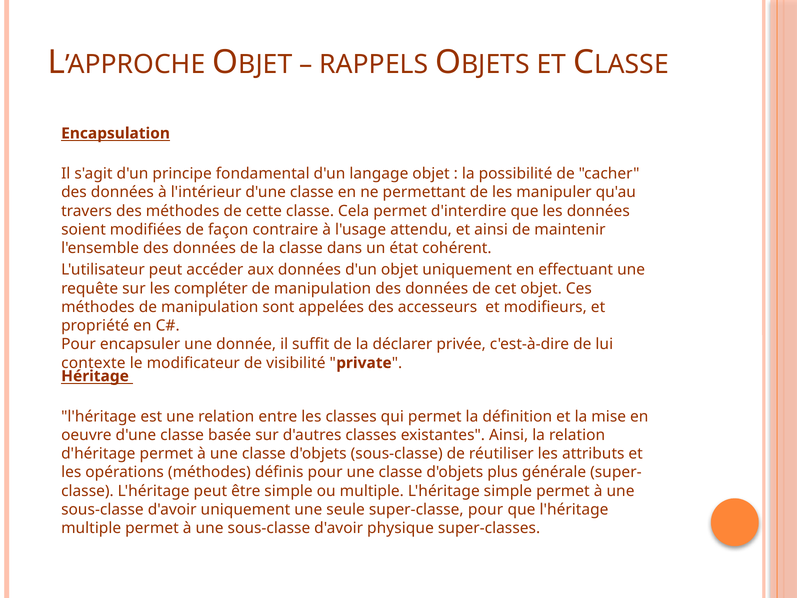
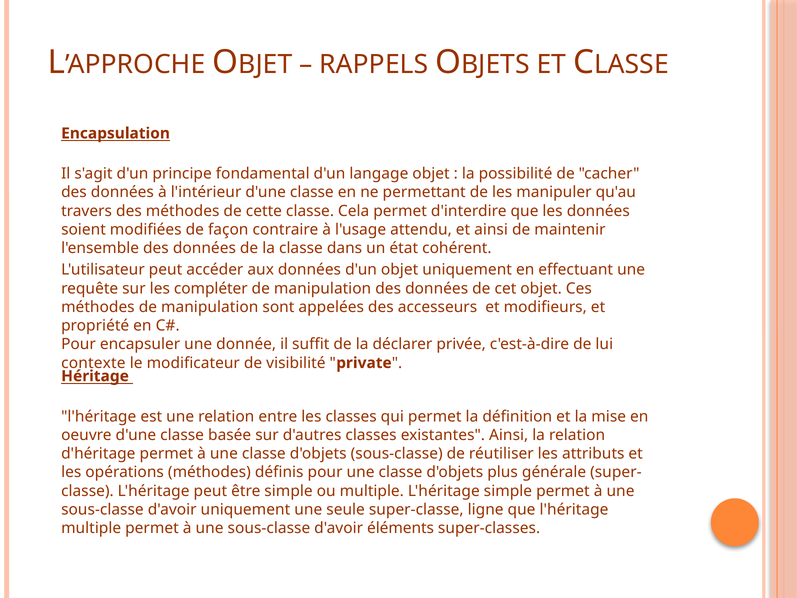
super-classe pour: pour -> ligne (486, 509)
physique: physique -> éléments (401, 528)
